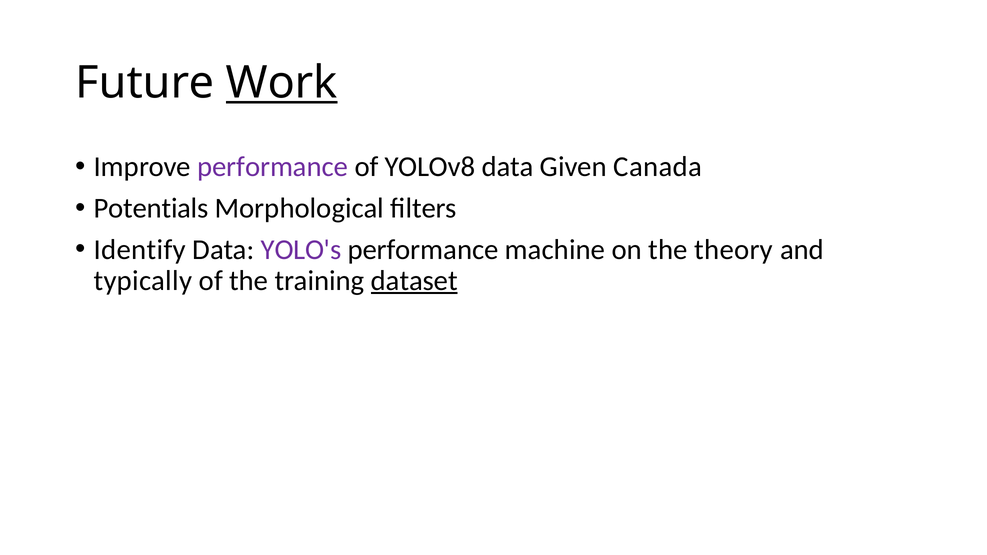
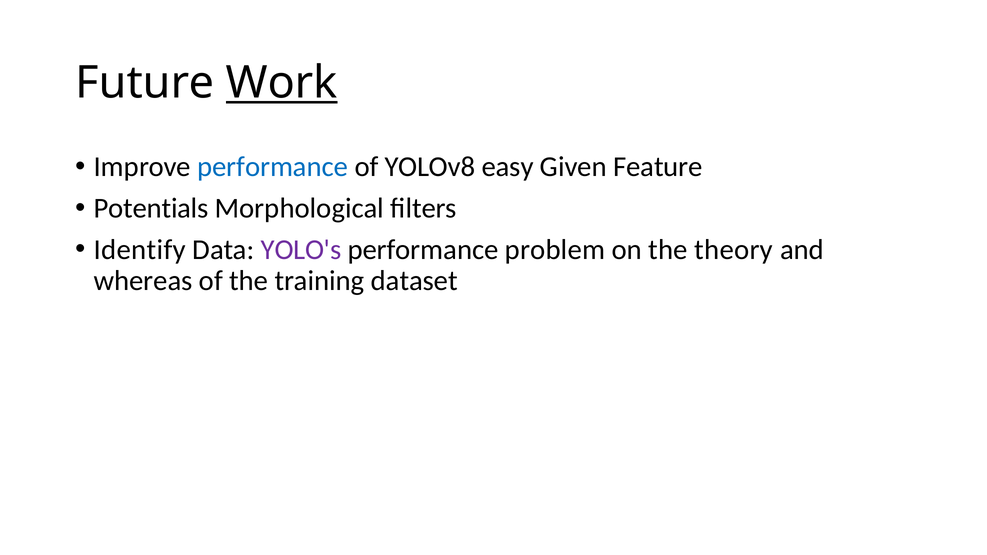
performance colour: purple -> blue (273, 167)
YOLOv8 data: data -> easy (508, 167)
Canada: Canada -> Feature (658, 167)
machine: machine -> problem (555, 250)
typically: typically -> whereas (143, 281)
dataset underline: present -> none (414, 281)
